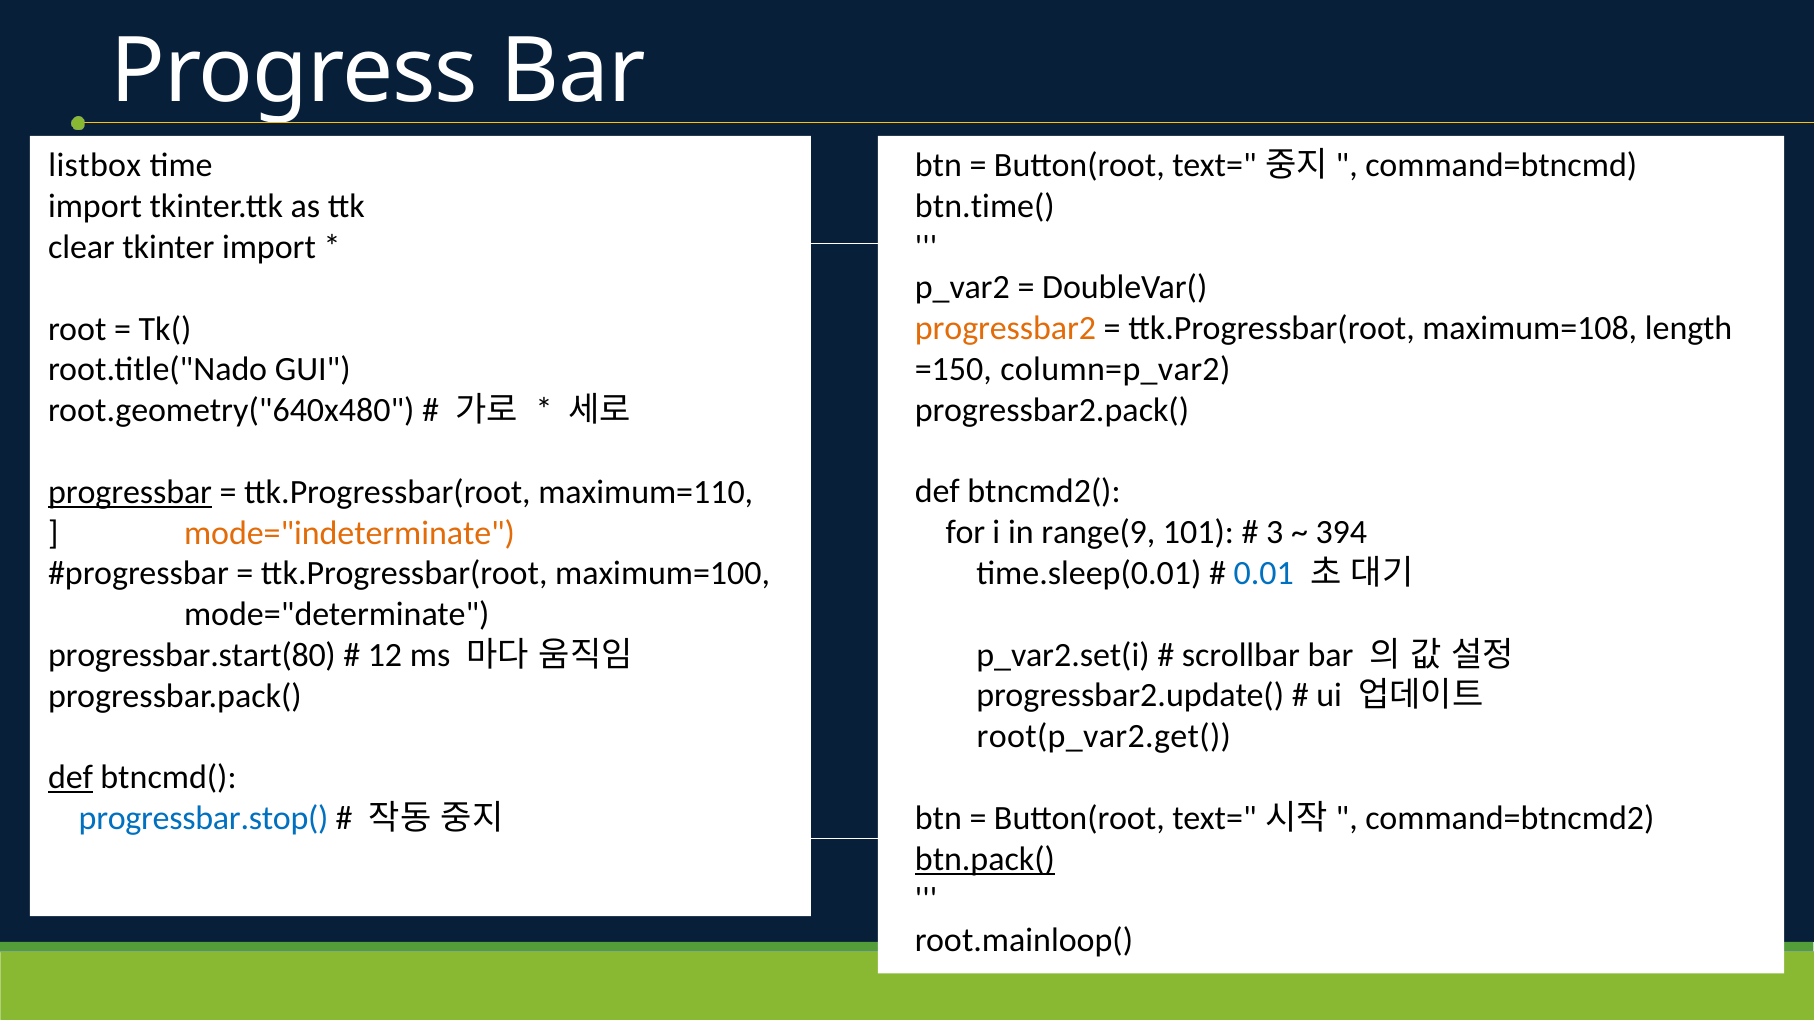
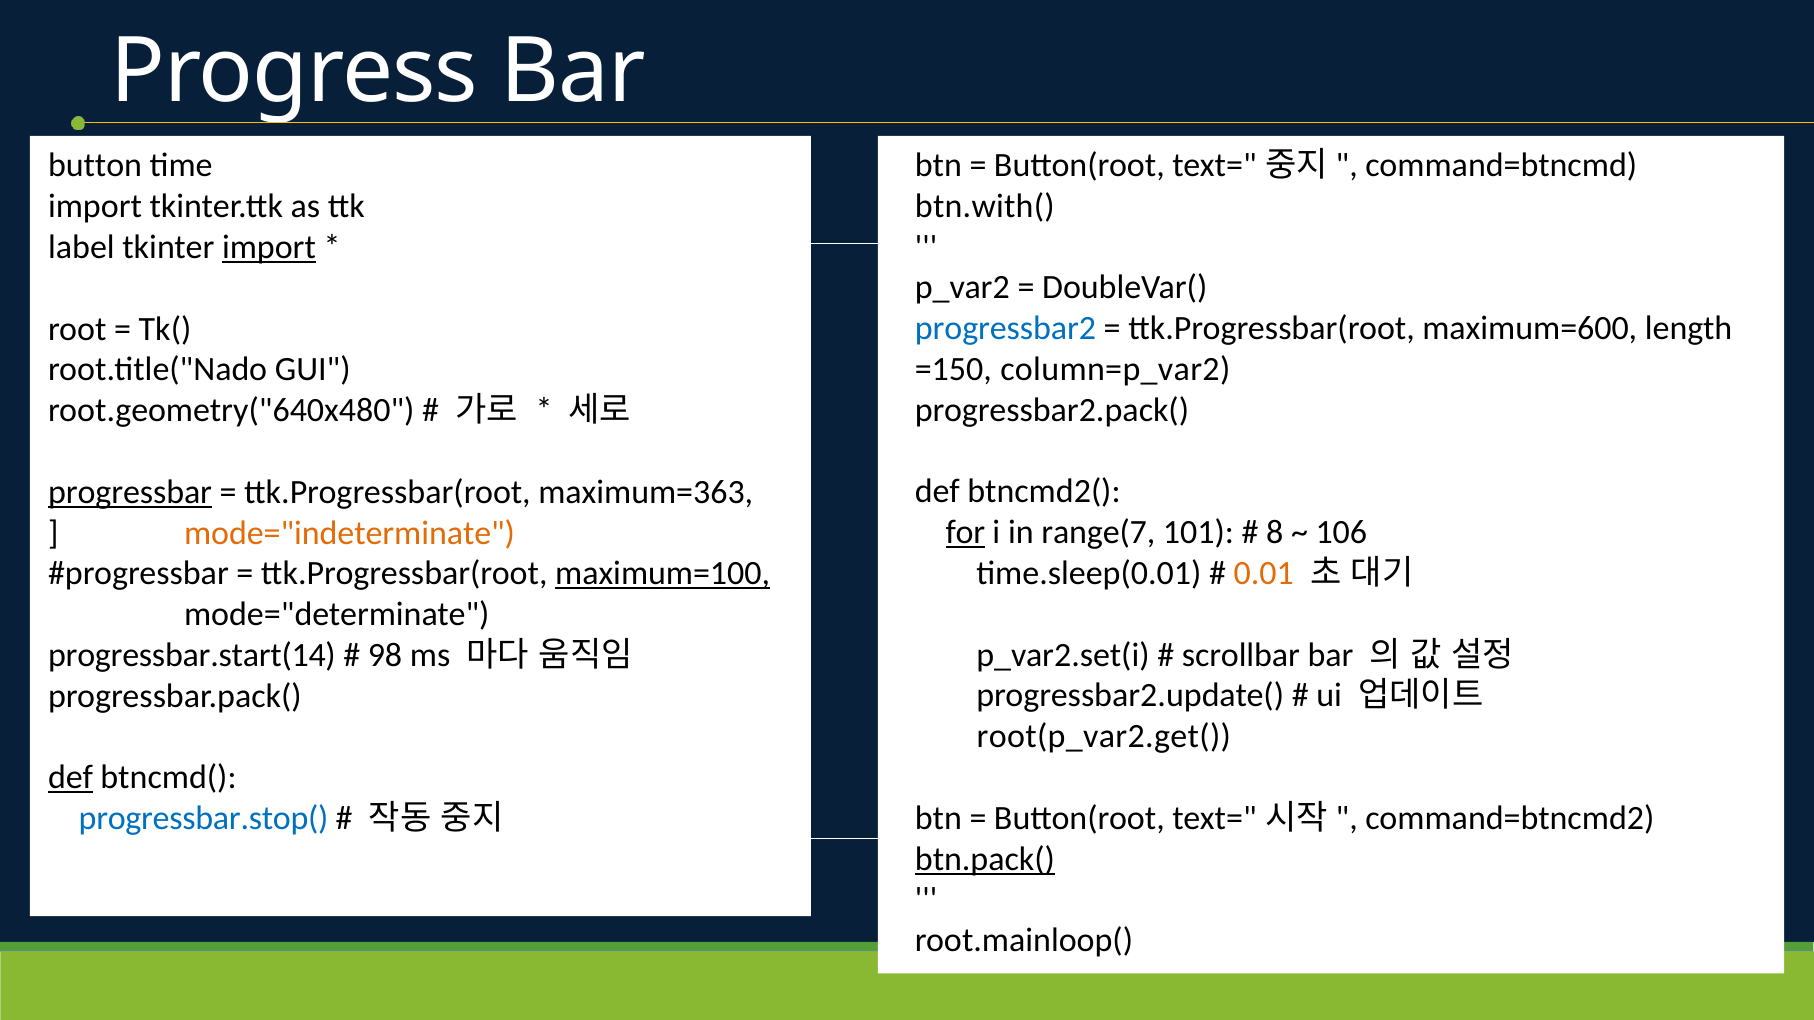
listbox: listbox -> button (95, 166)
btn.time(: btn.time( -> btn.with( (985, 206)
clear: clear -> label (81, 247)
import underline: none -> present (269, 247)
progressbar2 colour: orange -> blue (1006, 329)
maximum=108: maximum=108 -> maximum=600 (1530, 329)
maximum=110: maximum=110 -> maximum=363 (646, 492)
for underline: none -> present (965, 533)
range(9: range(9 -> range(7 (1098, 533)
3: 3 -> 8 (1275, 533)
394: 394 -> 106 (1341, 533)
0.01 colour: blue -> orange (1264, 574)
maximum=100 underline: none -> present (663, 574)
progressbar.start(80: progressbar.start(80 -> progressbar.start(14 (192, 656)
12: 12 -> 98 (385, 656)
